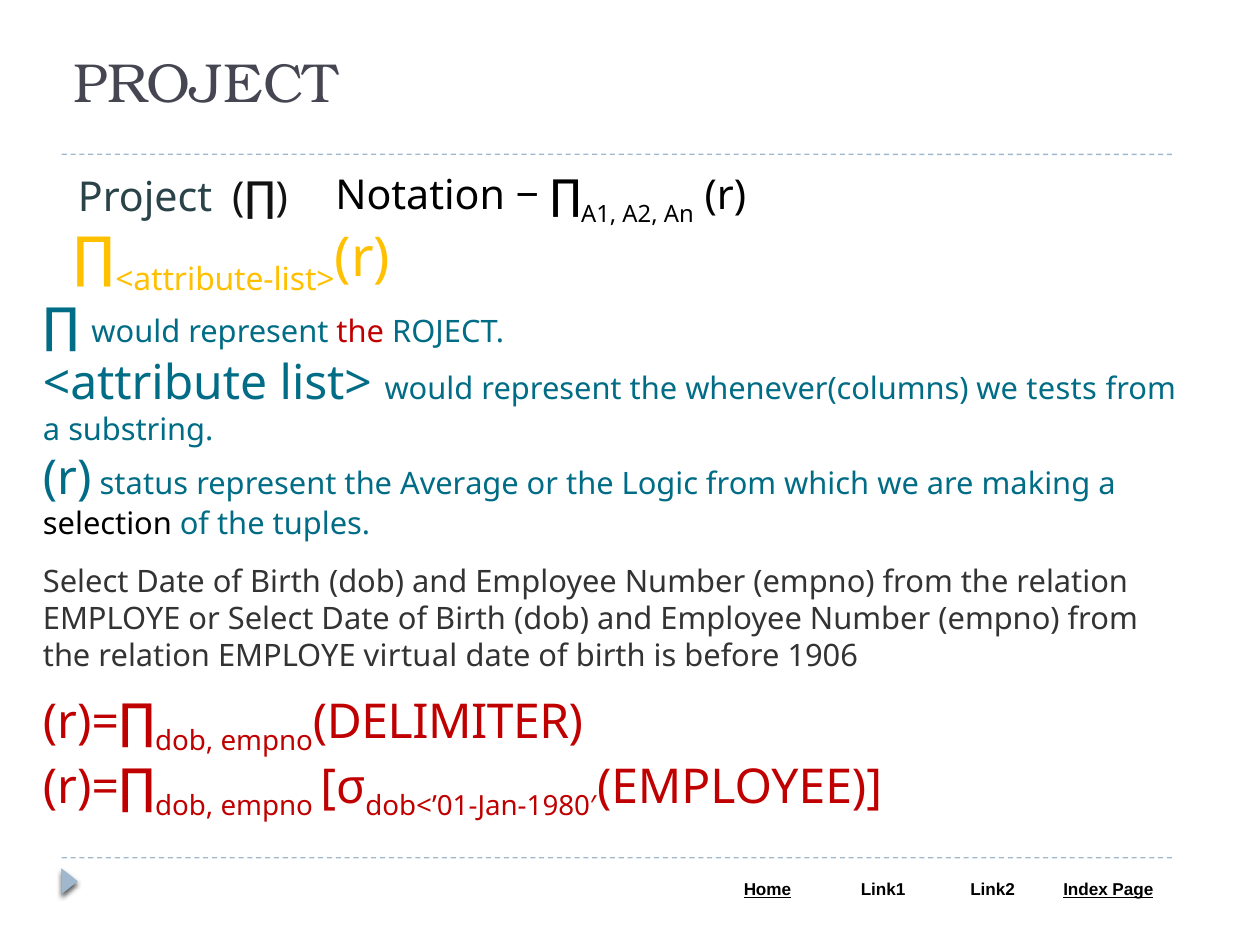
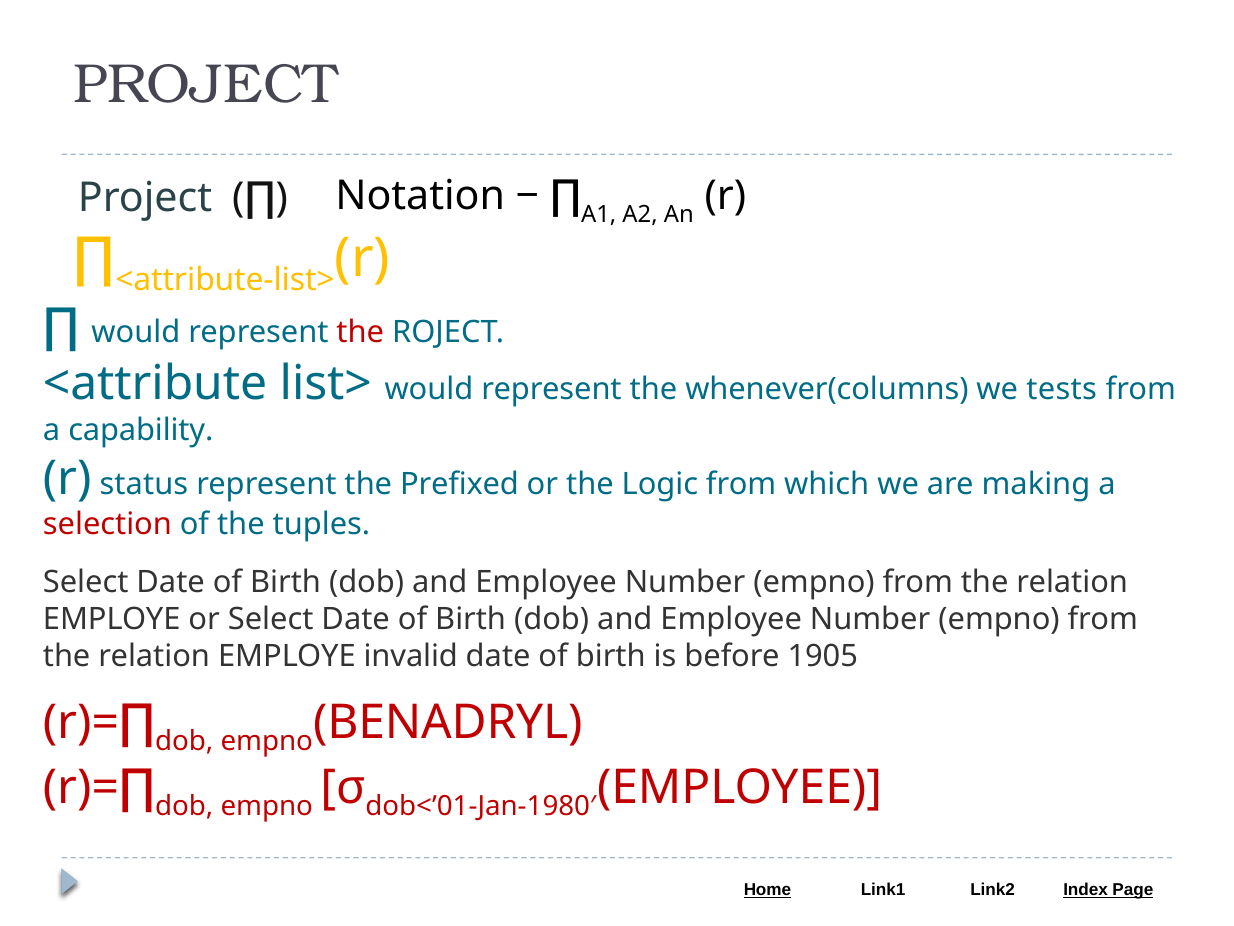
substring: substring -> capability (141, 430)
Average: Average -> Prefixed (459, 484)
selection colour: black -> red (107, 525)
virtual: virtual -> invalid (411, 656)
1906: 1906 -> 1905 (823, 656)
DELIMITER: DELIMITER -> BENADRYL (448, 722)
